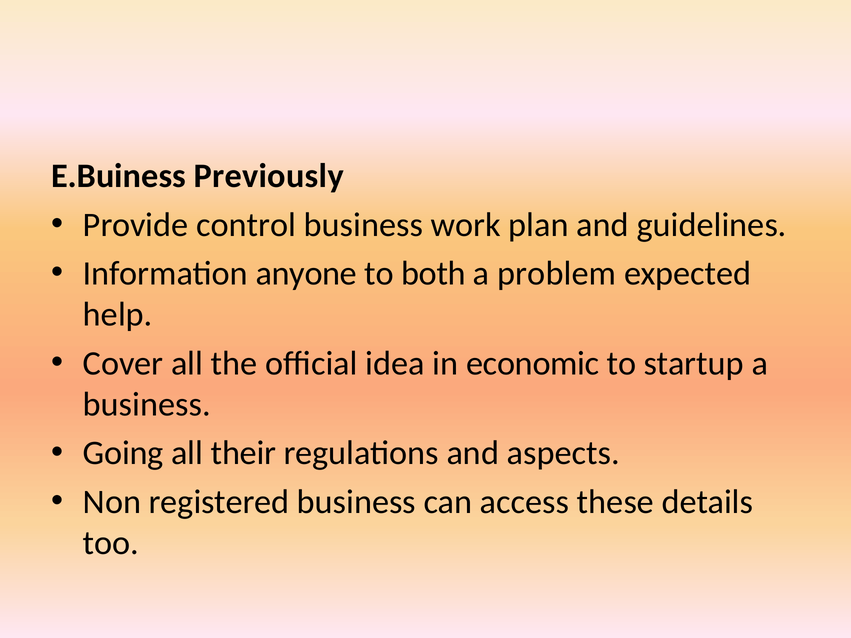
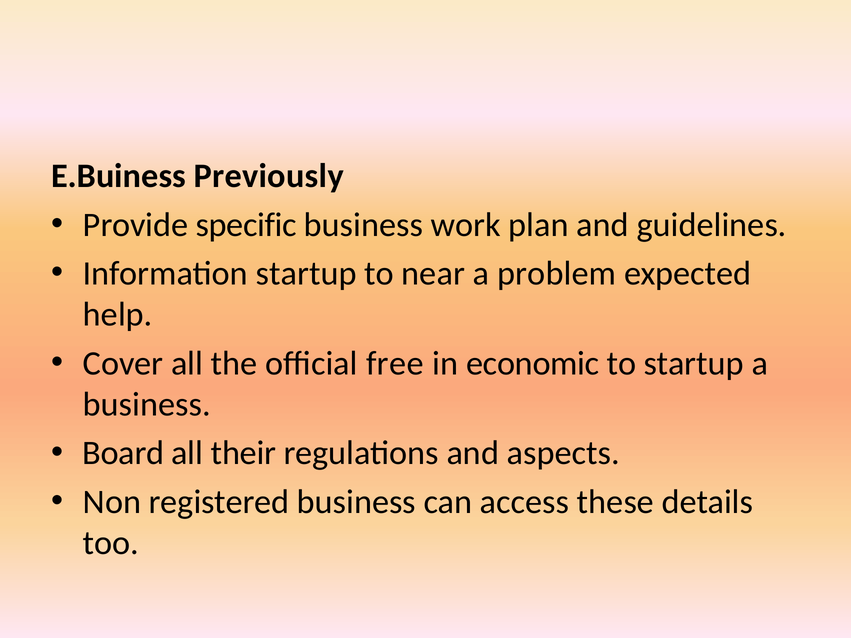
control: control -> specific (246, 225)
Information anyone: anyone -> startup (306, 274)
both: both -> near (433, 274)
idea: idea -> free (395, 363)
Going: Going -> Board (123, 453)
